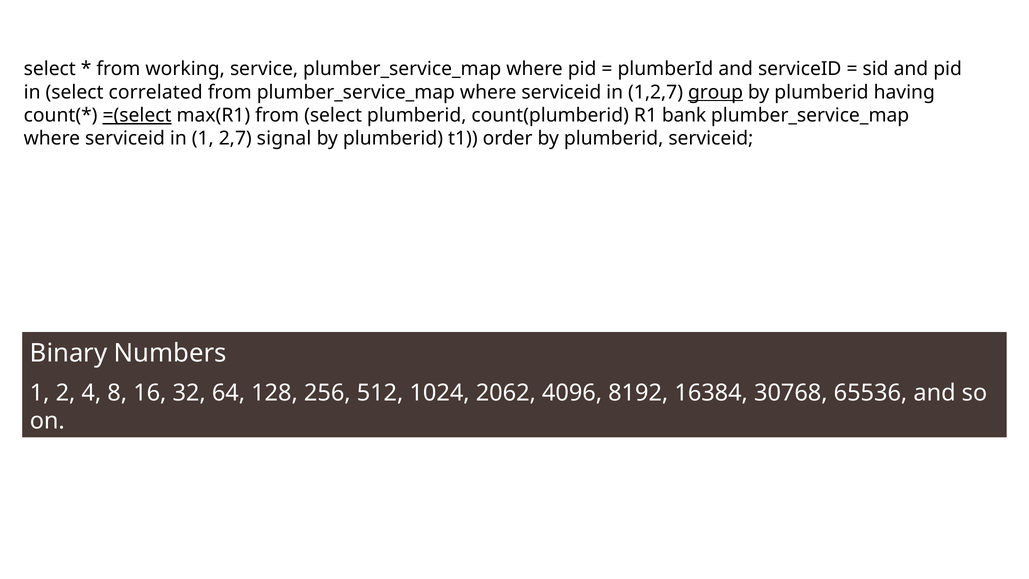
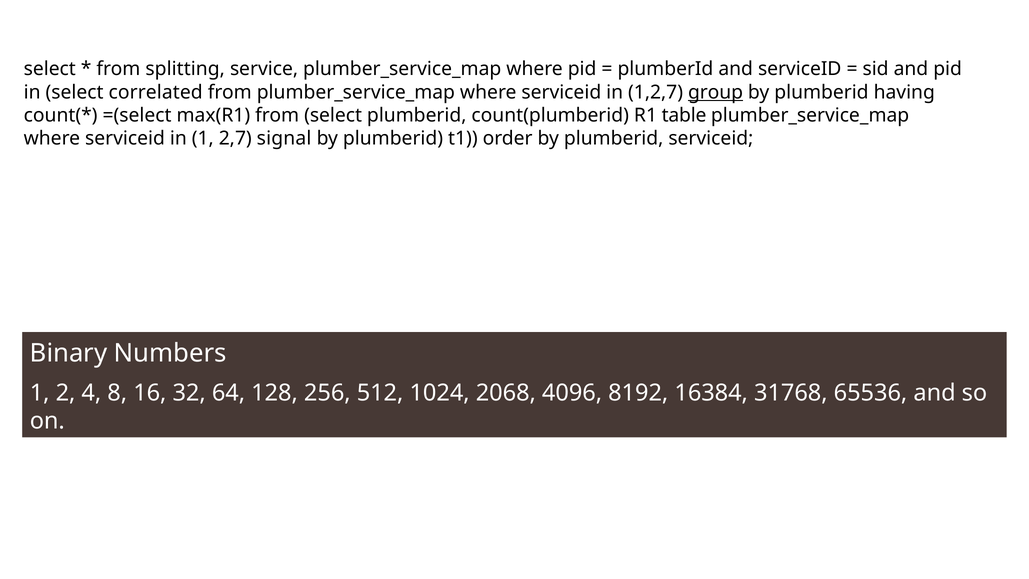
working: working -> splitting (185, 69)
=(select underline: present -> none (137, 115)
bank: bank -> table (684, 115)
2062: 2062 -> 2068 (506, 393)
30768: 30768 -> 31768 (791, 393)
